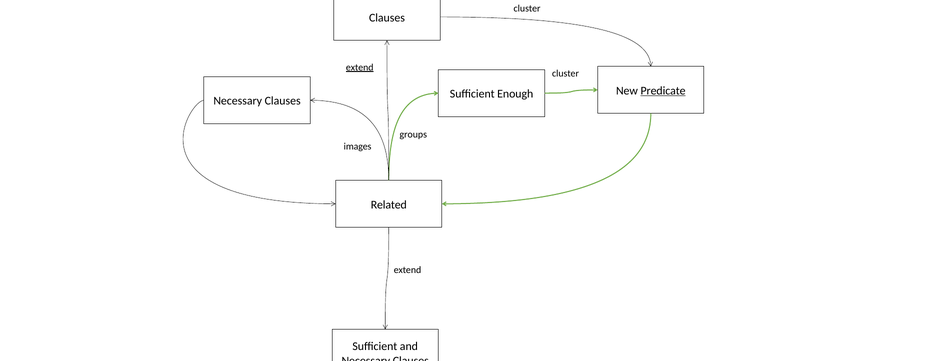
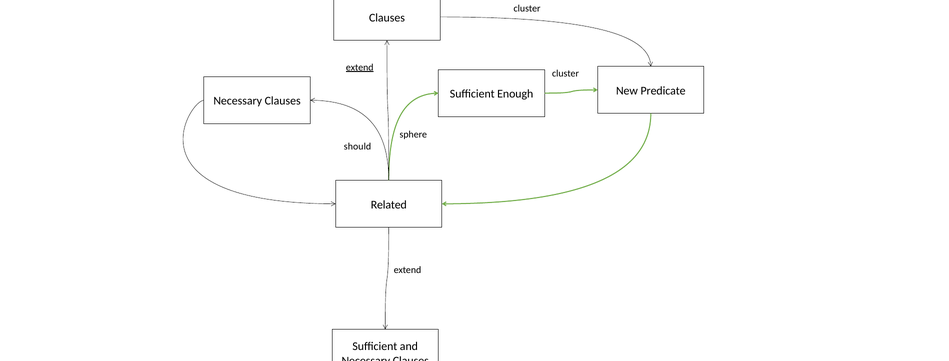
Predicate underline: present -> none (663, 91)
groups: groups -> sphere (413, 135)
images: images -> should (358, 147)
